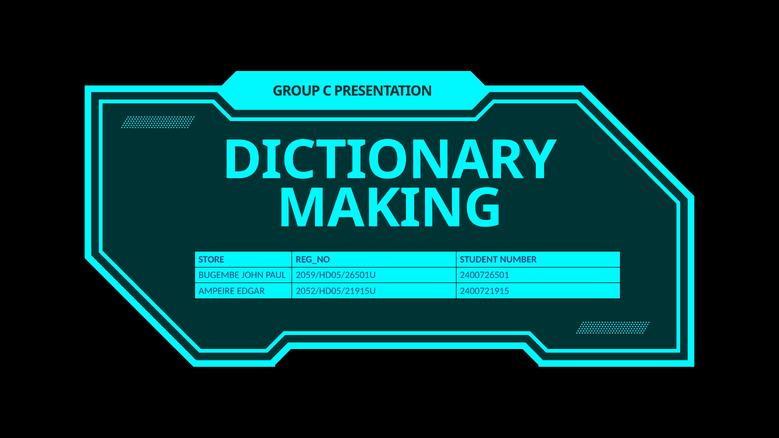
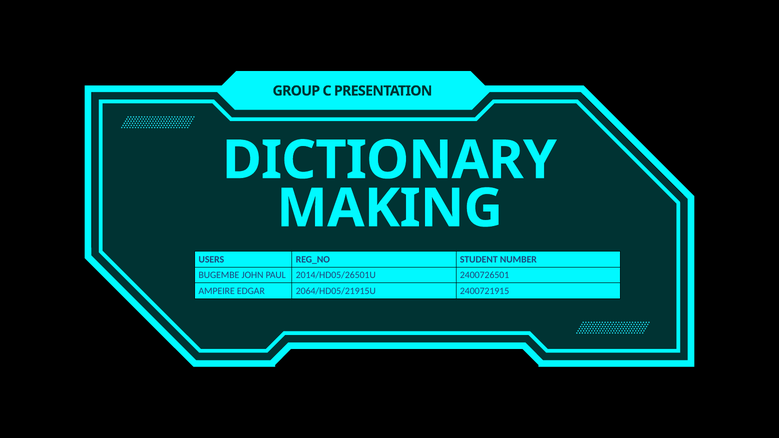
STORE: STORE -> USERS (211, 260)
2059/HD05/26501U: 2059/HD05/26501U -> 2014/HD05/26501U (336, 275)
2052/HD05/21915U: 2052/HD05/21915U -> 2064/HD05/21915U (336, 291)
